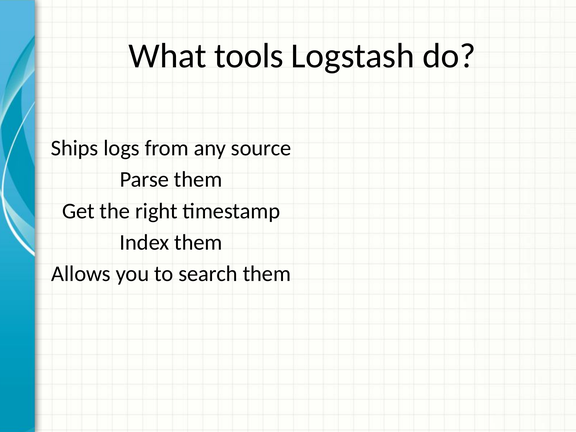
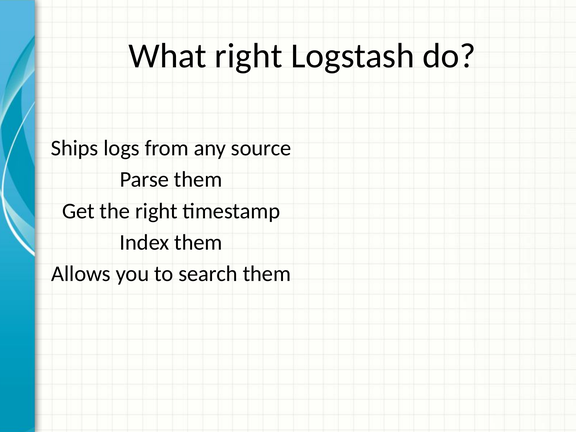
What tools: tools -> right (249, 56)
